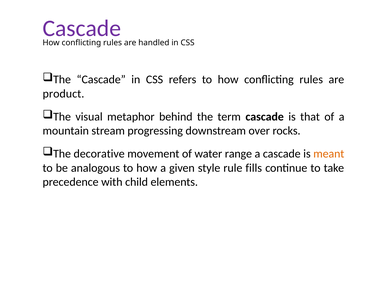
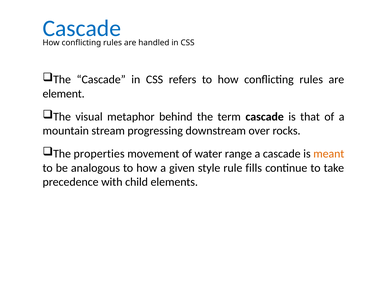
Cascade colour: purple -> blue (82, 28)
product: product -> element (64, 94)
decorative: decorative -> properties (99, 154)
